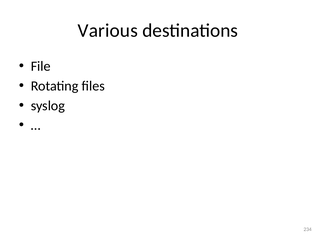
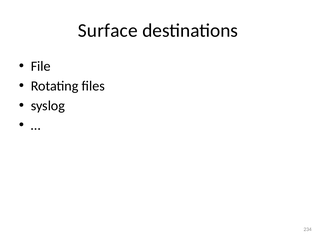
Various: Various -> Surface (108, 31)
